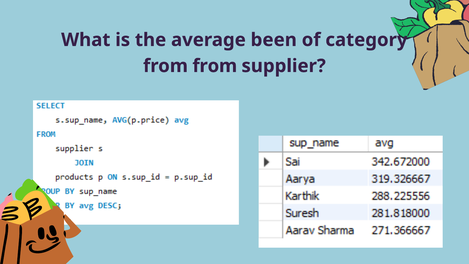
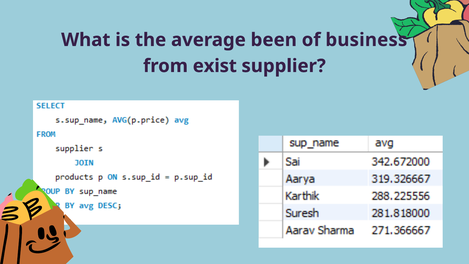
category: category -> business (366, 40)
from from: from -> exist (215, 66)
